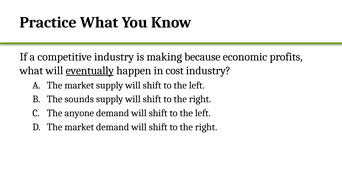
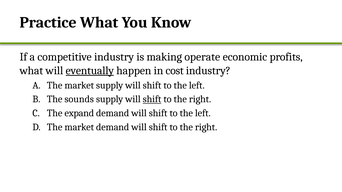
because: because -> operate (202, 57)
shift underline: none -> present (152, 99)
anyone: anyone -> expand (79, 113)
